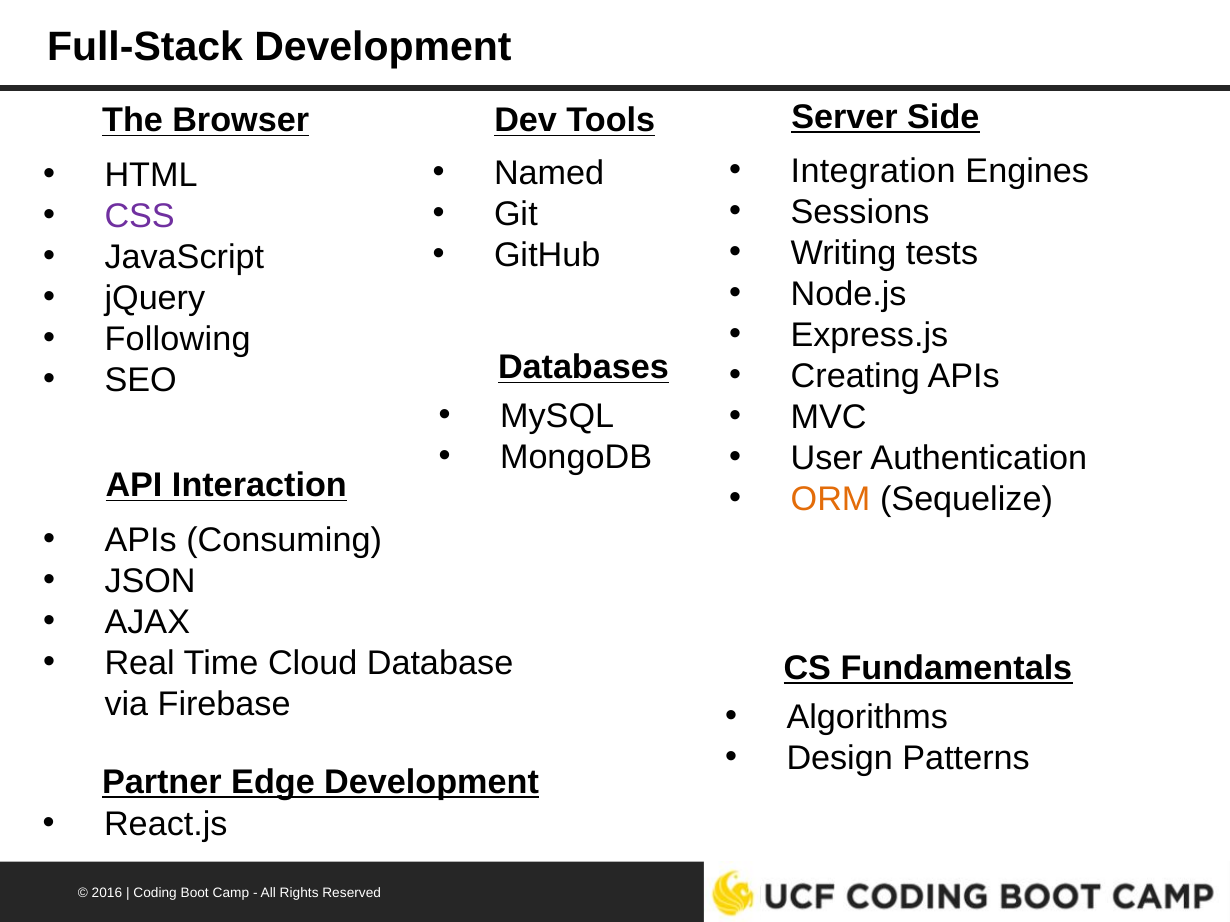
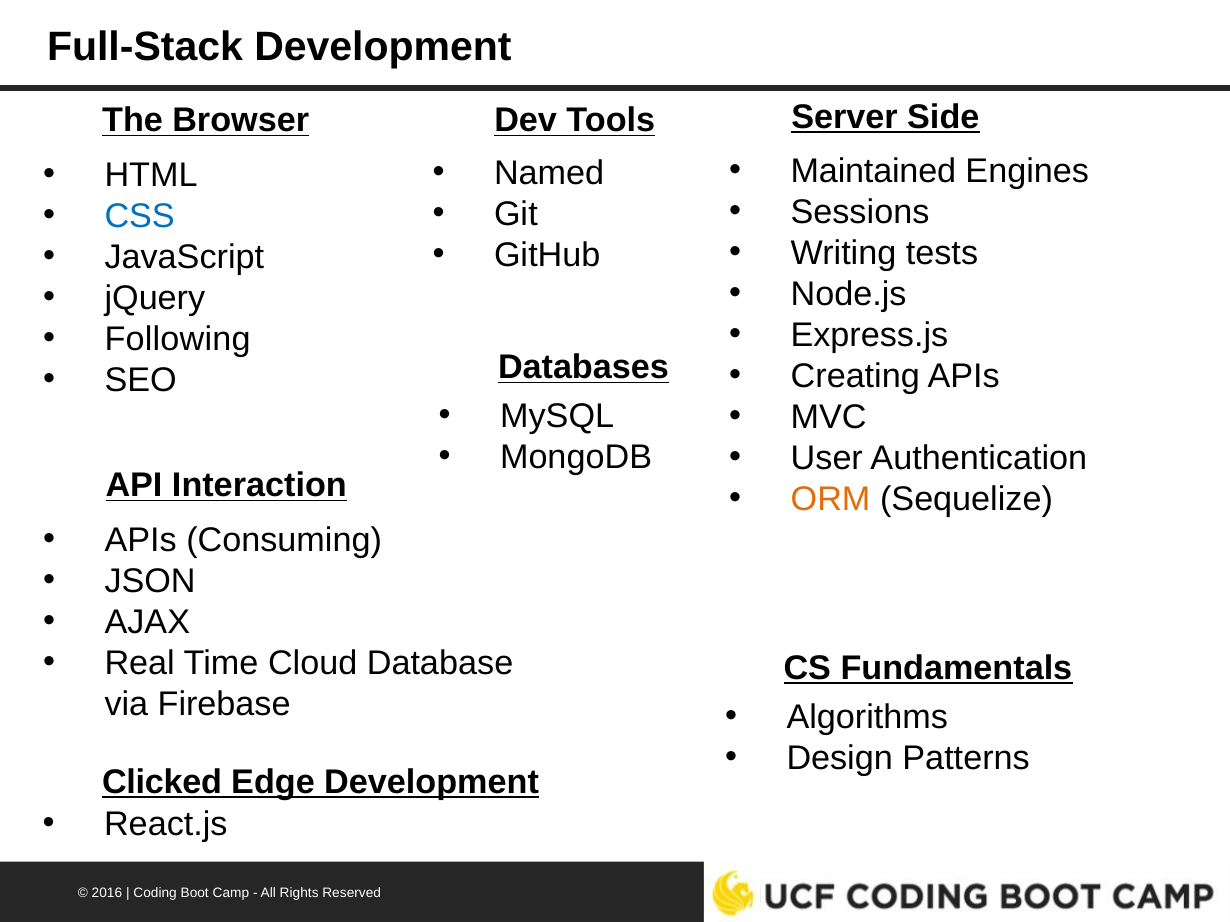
Integration: Integration -> Maintained (873, 171)
CSS colour: purple -> blue (140, 216)
Partner: Partner -> Clicked (162, 782)
